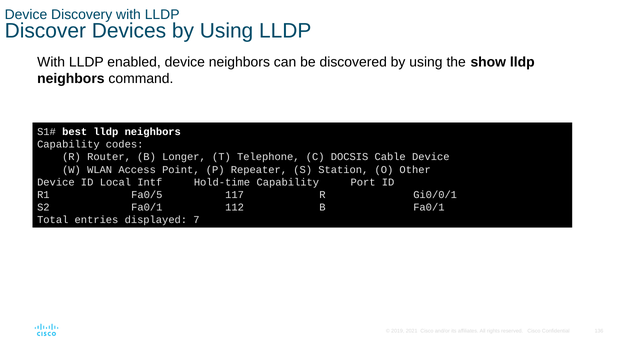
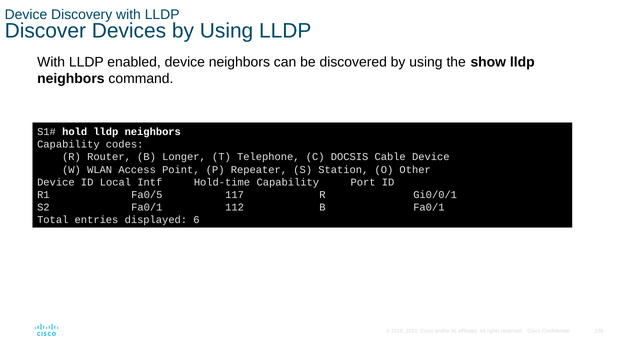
best: best -> hold (75, 132)
7: 7 -> 6 (197, 220)
